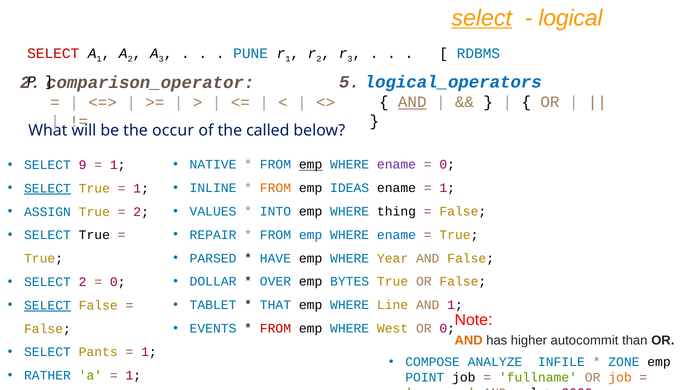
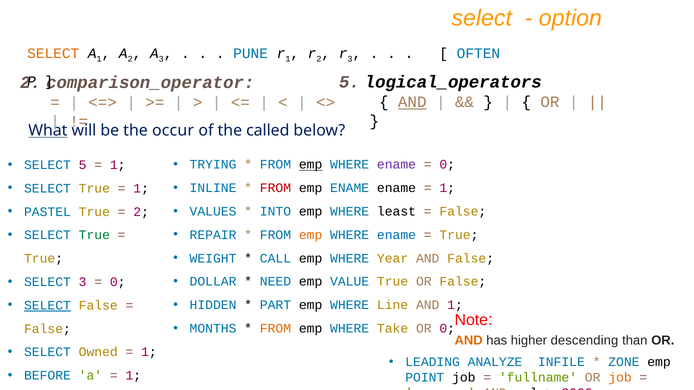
select underline: present -> none (482, 18)
logical: logical -> option (570, 18)
SELECT colour: red -> orange (53, 53)
RDBMS: RDBMS -> OFTEN (478, 53)
logical_operators colour: blue -> black (453, 82)
What underline: none -> present (48, 131)
NATIVE: NATIVE -> TRYING (213, 165)
SELECT 9: 9 -> 5 (83, 165)
FROM colour: orange -> red (275, 188)
emp IDEAS: IDEAS -> ENAME (350, 188)
SELECT underline: present -> none (47, 189)
thing: thing -> least (396, 212)
ASSIGN: ASSIGN -> PASTEL (47, 212)
emp colour: blue -> orange (311, 235)
True colour: black -> green (94, 235)
PARSED: PARSED -> WEIGHT (213, 258)
HAVE: HAVE -> CALL (275, 258)
OVER: OVER -> NEED (275, 282)
BYTES: BYTES -> VALUE (350, 282)
SELECT 2: 2 -> 3 (83, 282)
TABLET: TABLET -> HIDDEN (213, 305)
THAT: THAT -> PART (275, 305)
EVENTS: EVENTS -> MONTHS (213, 329)
FROM colour: red -> orange (275, 329)
West: West -> Take (393, 329)
autocommit: autocommit -> descending (584, 341)
Pants: Pants -> Owned (98, 352)
COMPOSE: COMPOSE -> LEADING (433, 362)
RATHER: RATHER -> BEFORE (47, 376)
